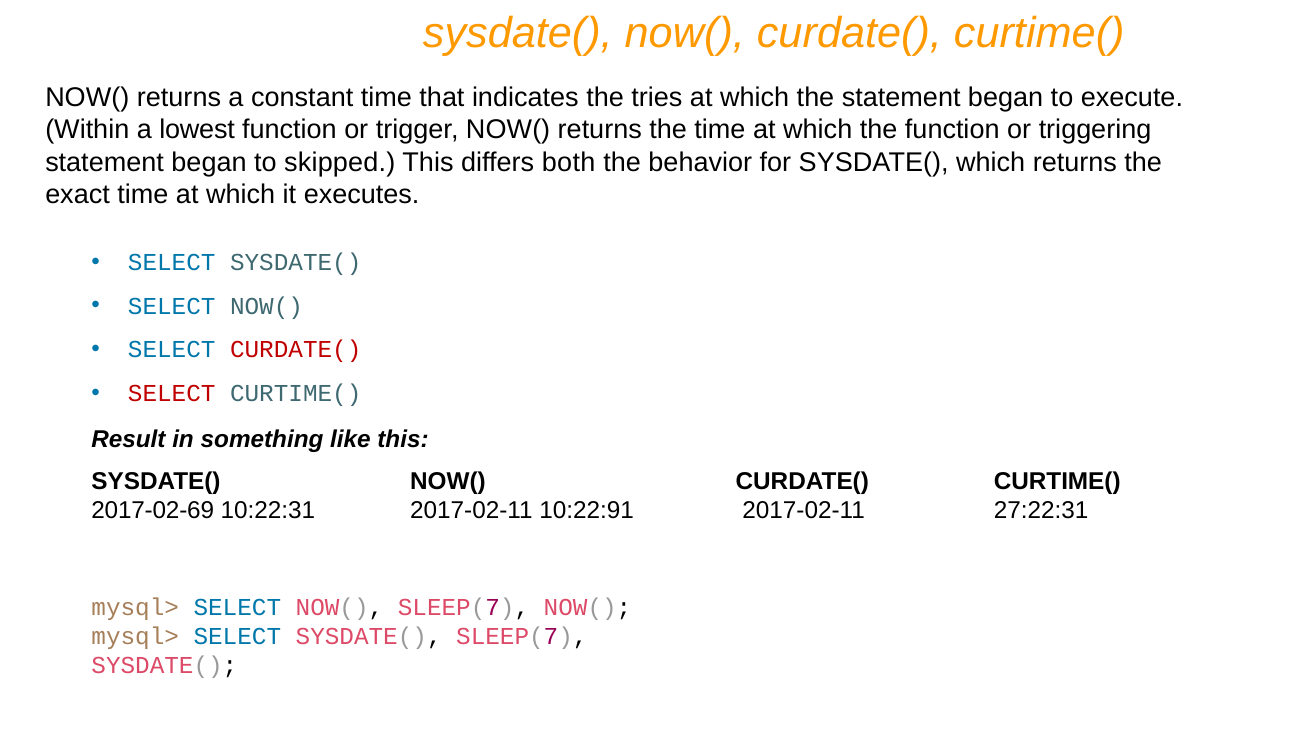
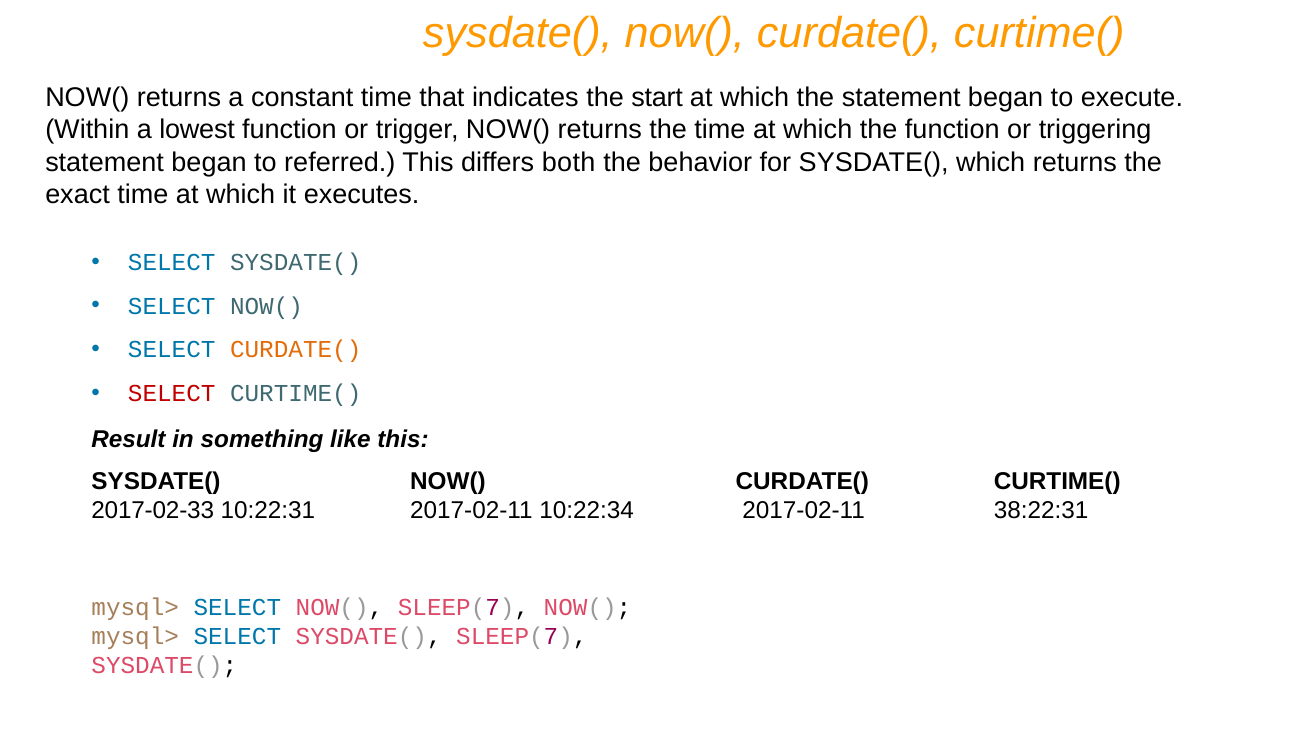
tries: tries -> start (657, 98)
skipped: skipped -> referred (340, 163)
CURDATE( colour: red -> orange (296, 350)
2017-02-69: 2017-02-69 -> 2017-02-33 (153, 511)
10:22:91: 10:22:91 -> 10:22:34 (587, 511)
27:22:31: 27:22:31 -> 38:22:31 (1041, 511)
